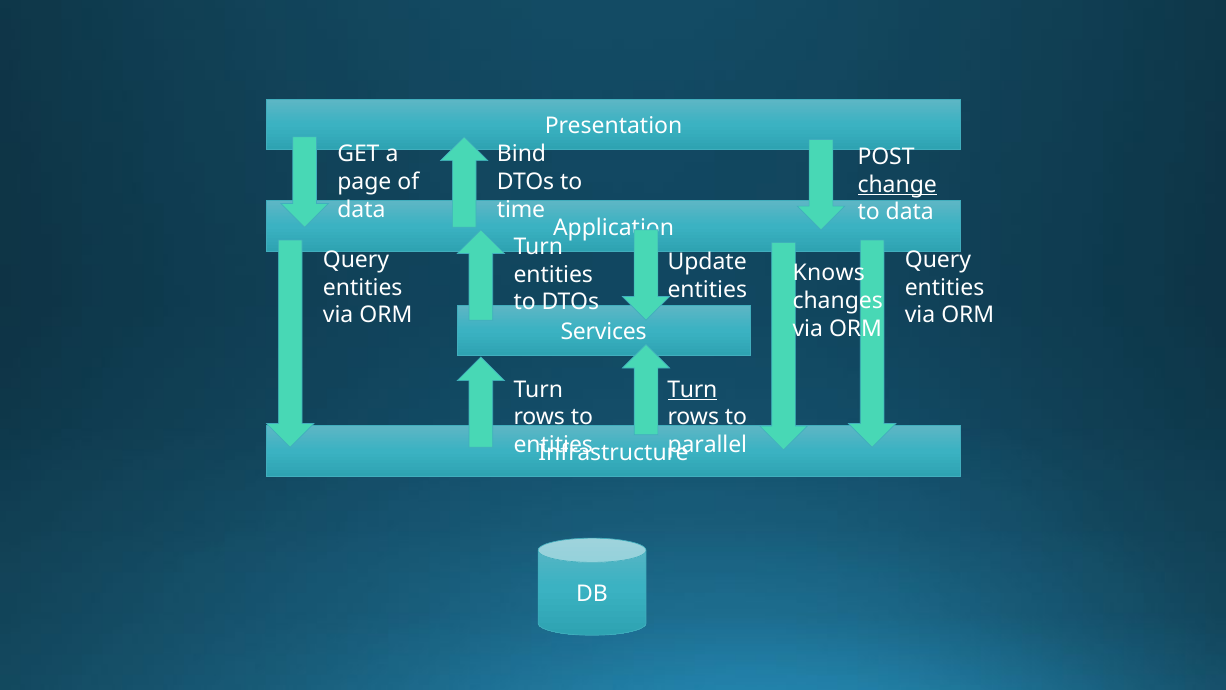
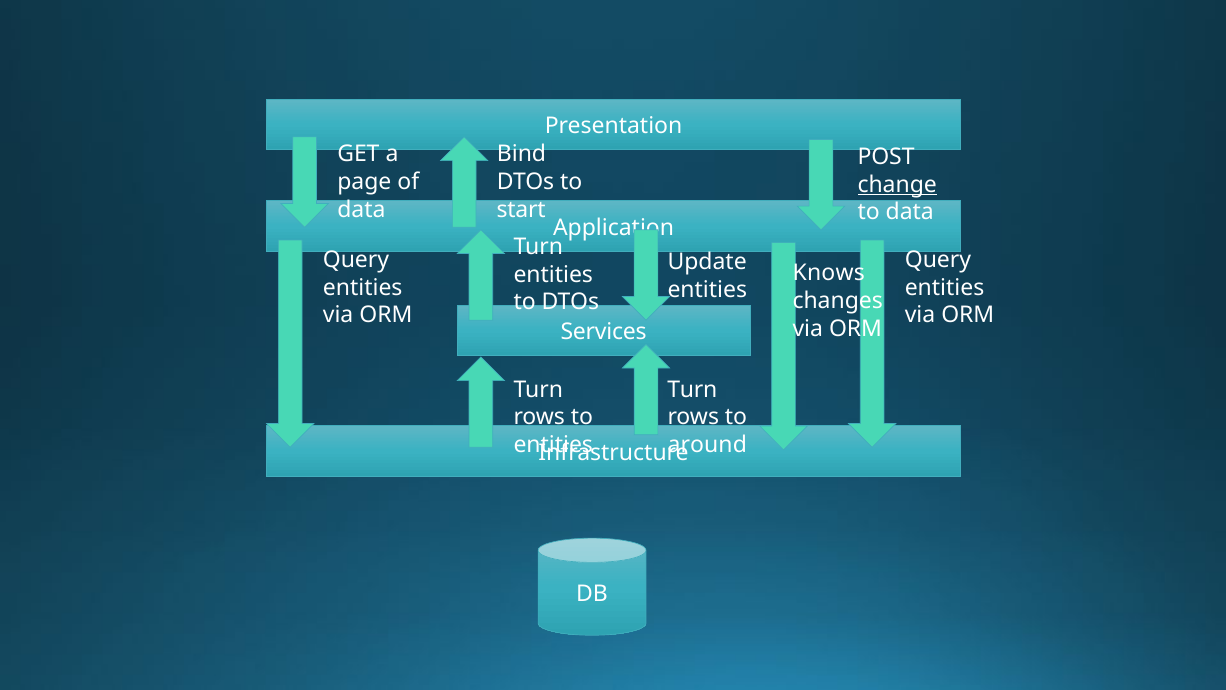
time: time -> start (521, 209)
Turn underline: present -> none (692, 389)
parallel: parallel -> around (707, 445)
